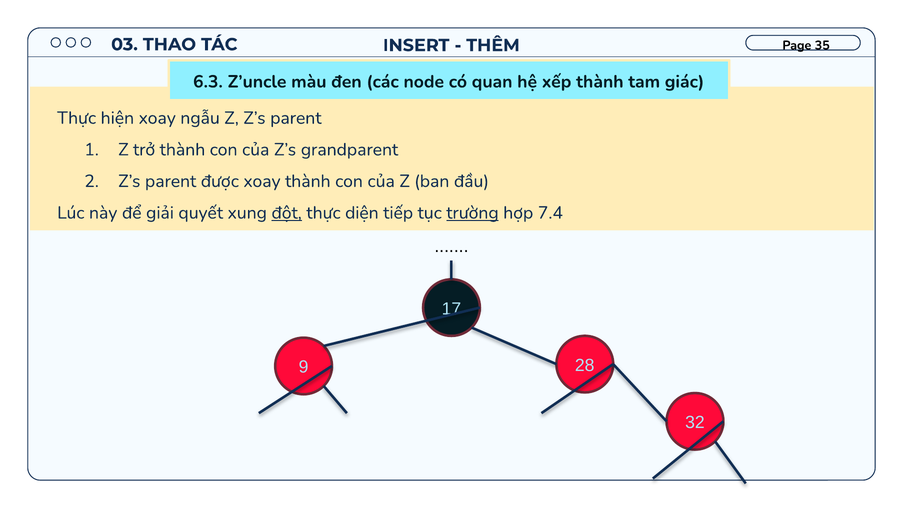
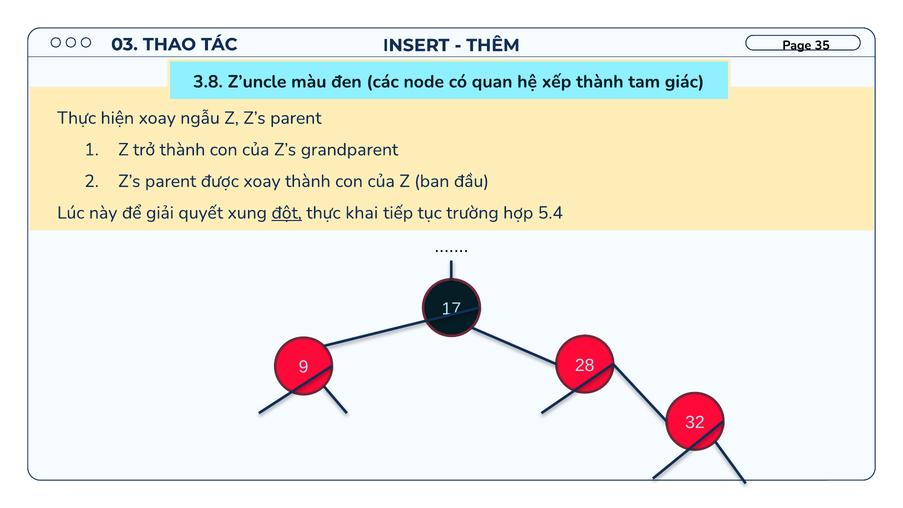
6.3: 6.3 -> 3.8 (208, 82)
diện: diện -> khai (362, 213)
trường underline: present -> none (472, 213)
7.4: 7.4 -> 5.4 (550, 213)
